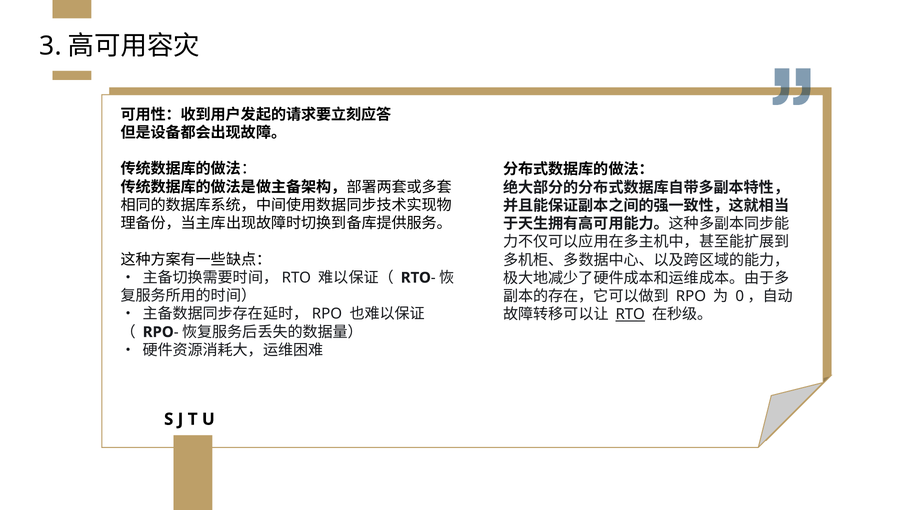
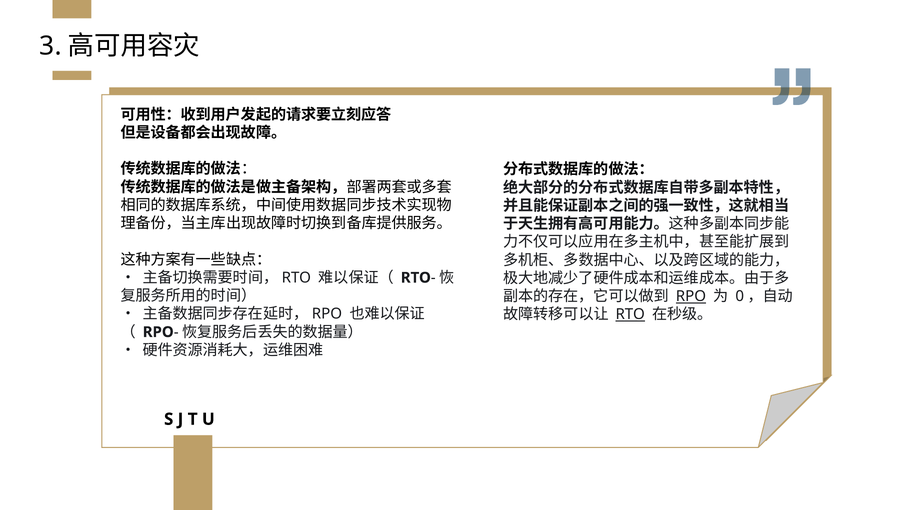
RPO underline: none -> present (691, 296)
